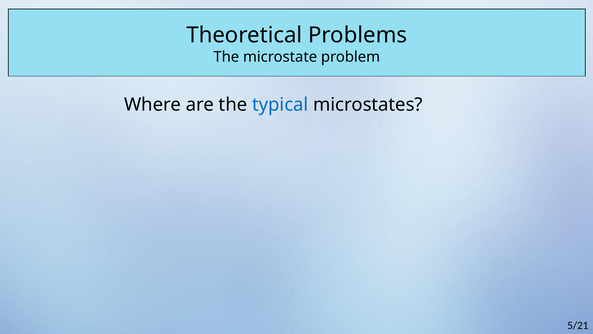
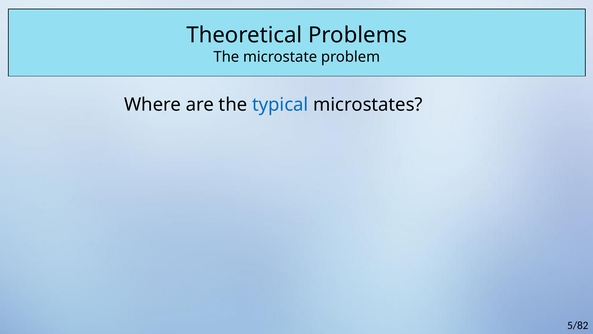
5/21: 5/21 -> 5/82 (578, 325)
